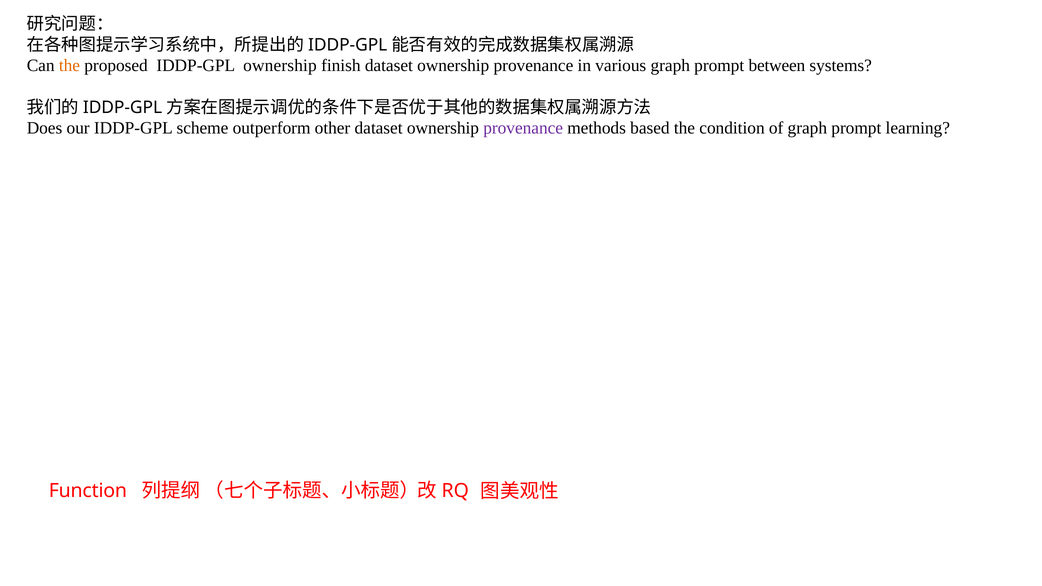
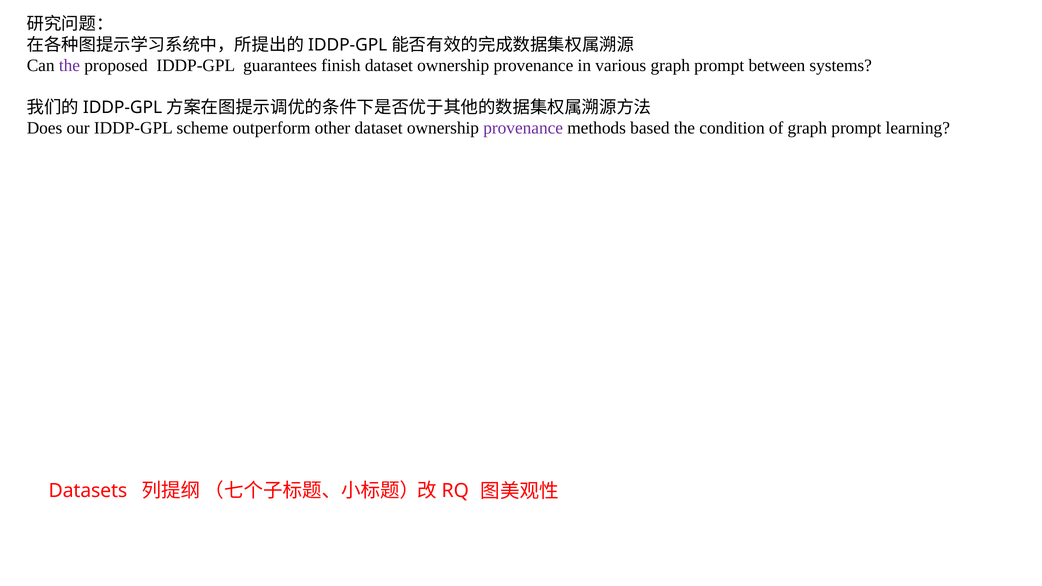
the colour: orange -> purple (69, 66)
IDDP-GPL ownership: ownership -> guarantees (280, 66)
Function: Function -> Datasets (88, 491)
